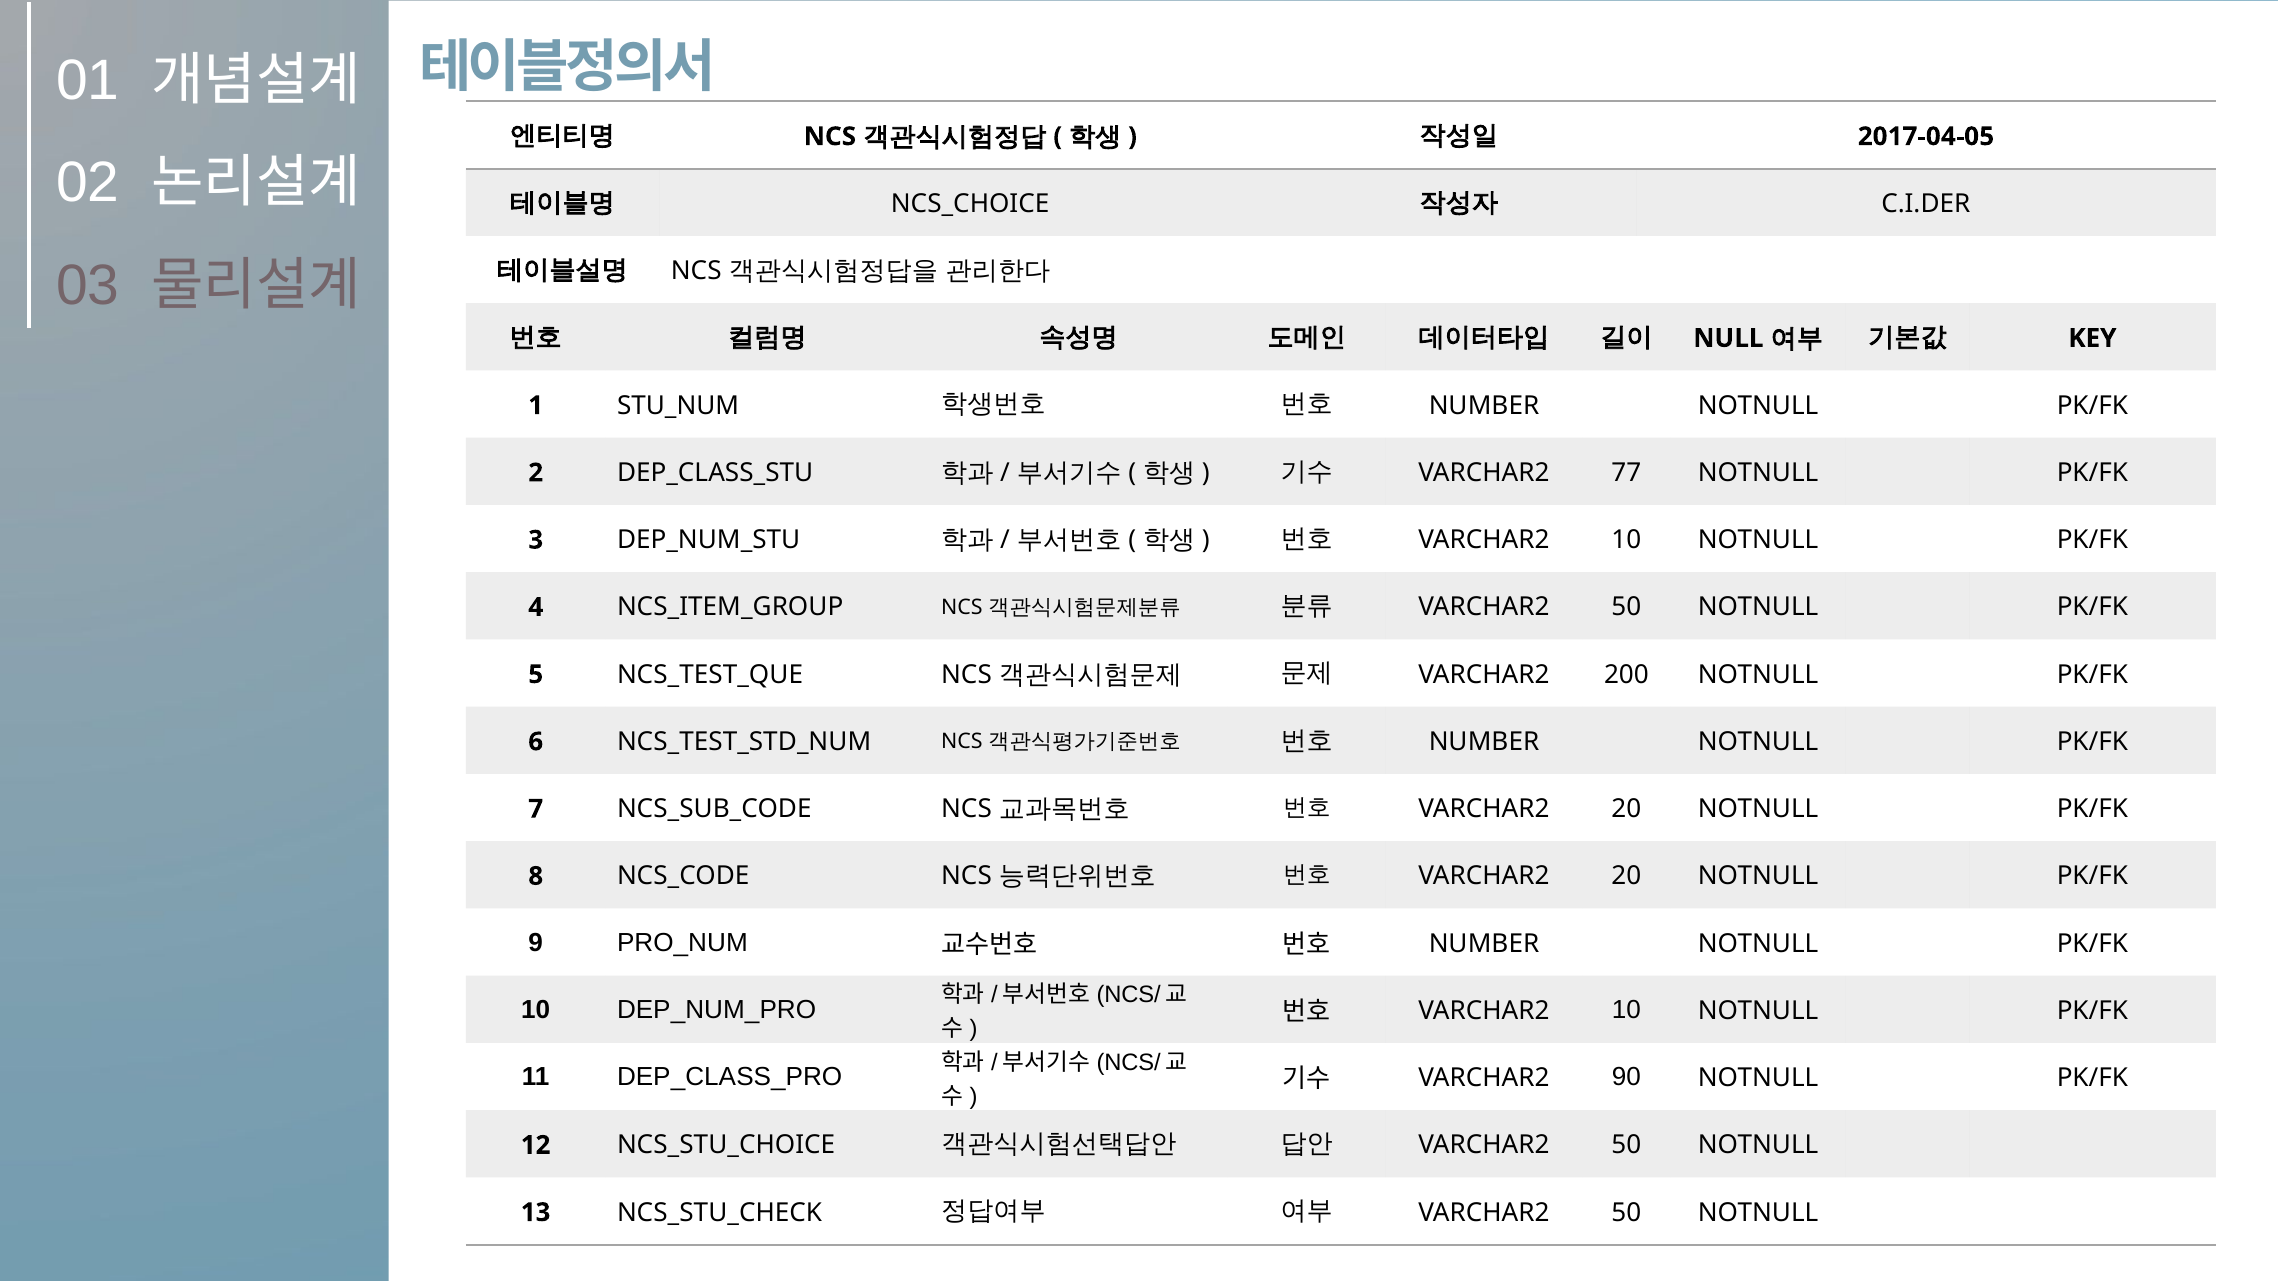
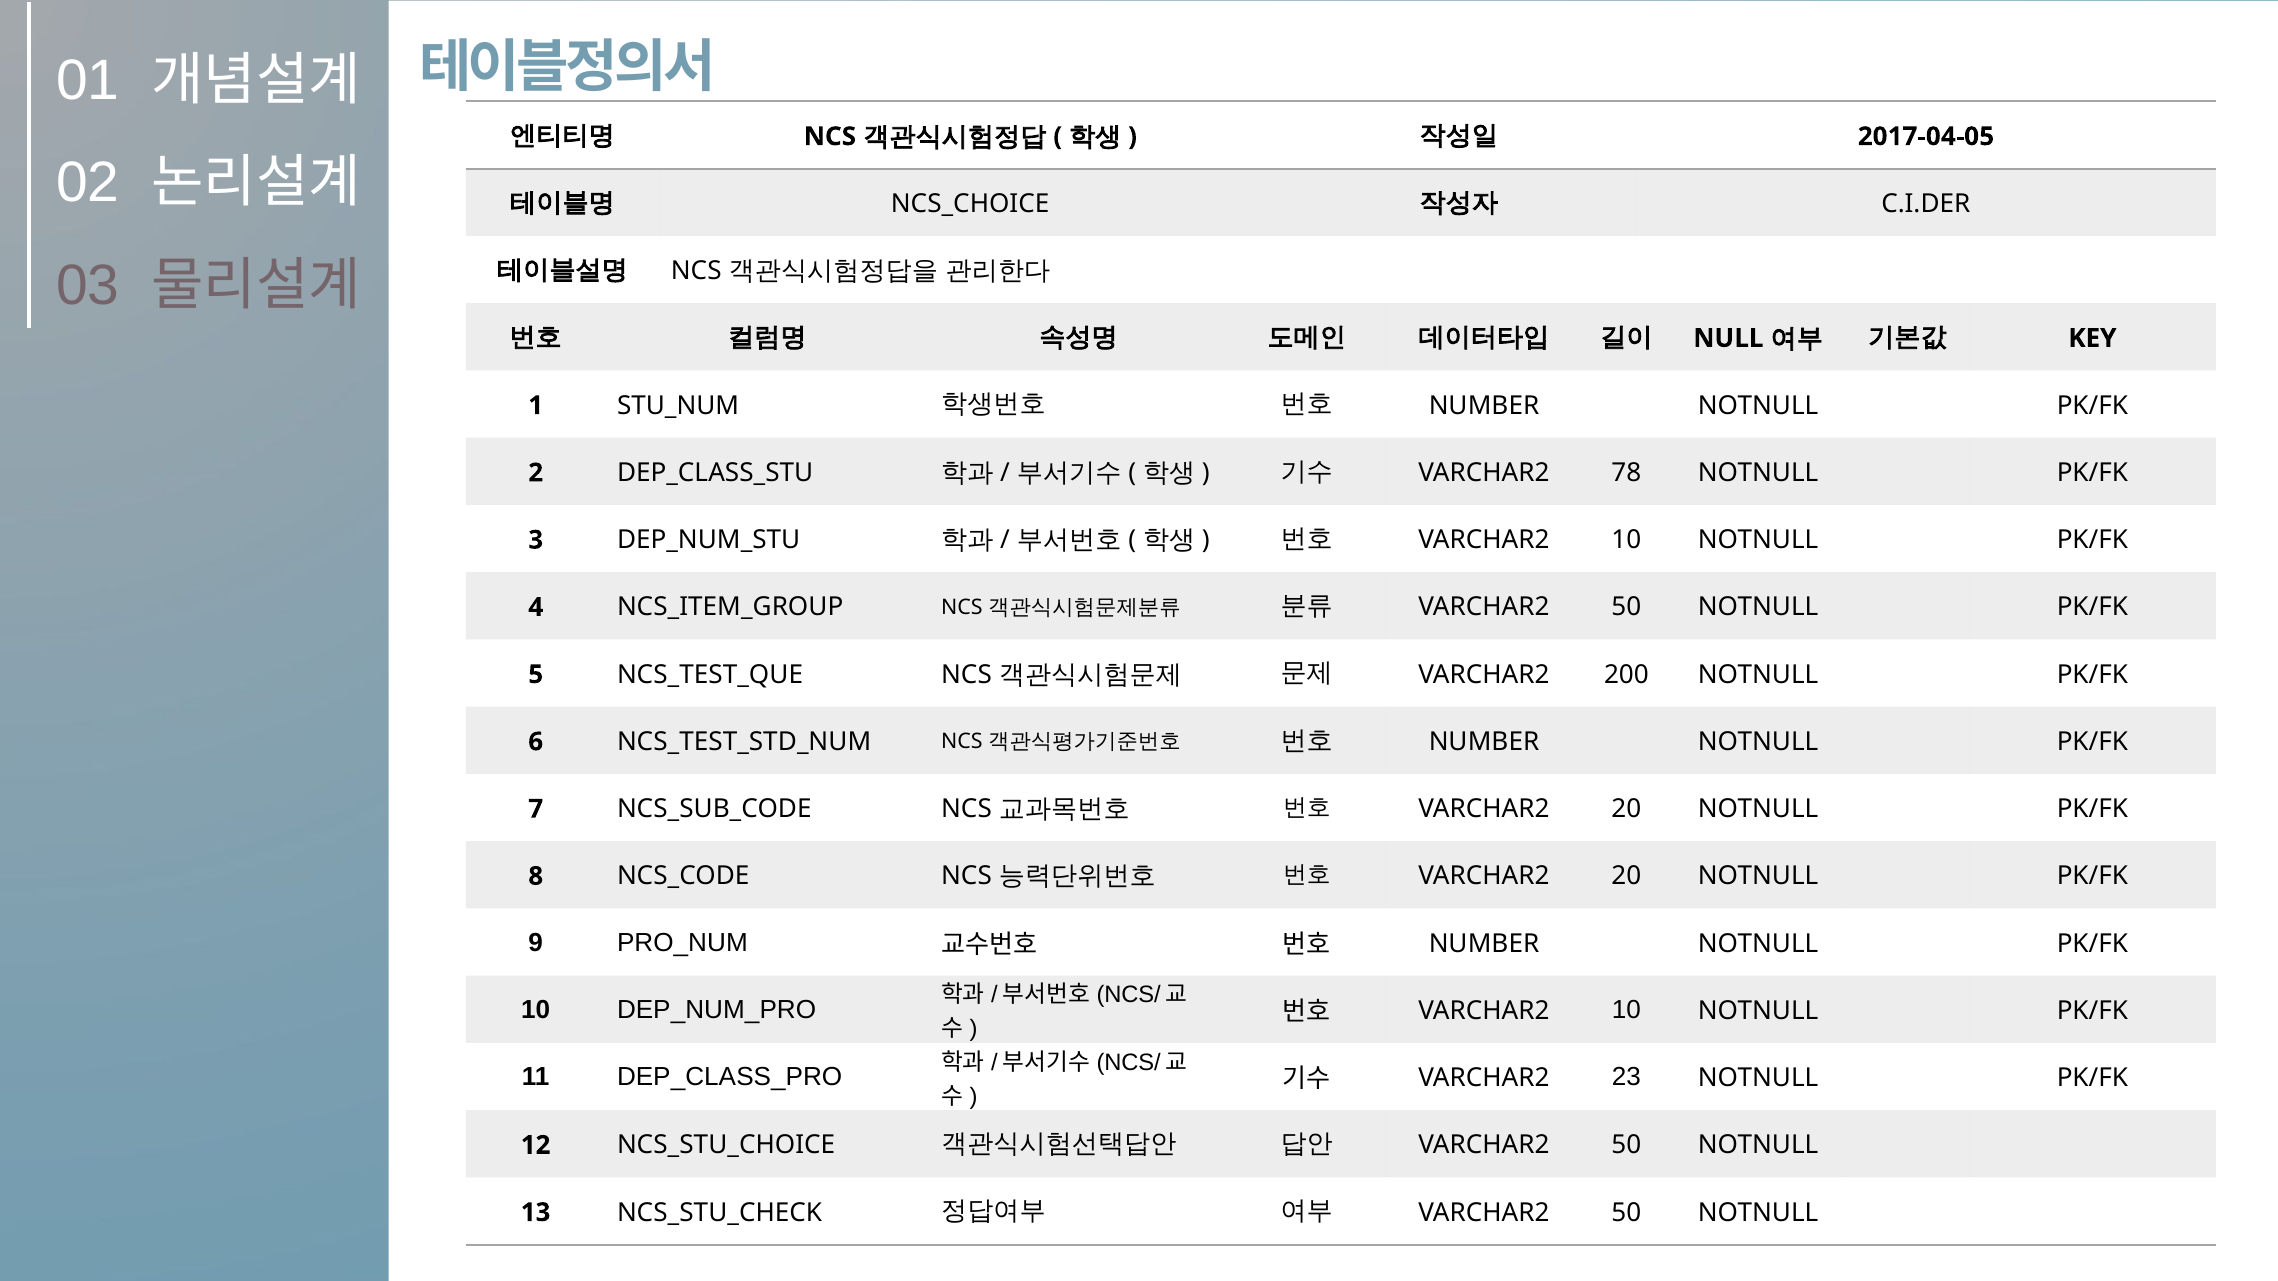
77: 77 -> 78 (1626, 473)
90: 90 -> 23 (1626, 1077)
